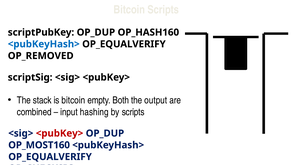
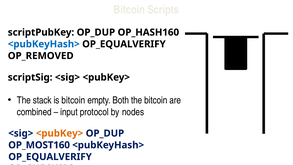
the output: output -> bitcoin (156, 100)
hashing: hashing -> protocol (94, 112)
by scripts: scripts -> nodes (133, 112)
<pubKey> colour: red -> orange (60, 133)
